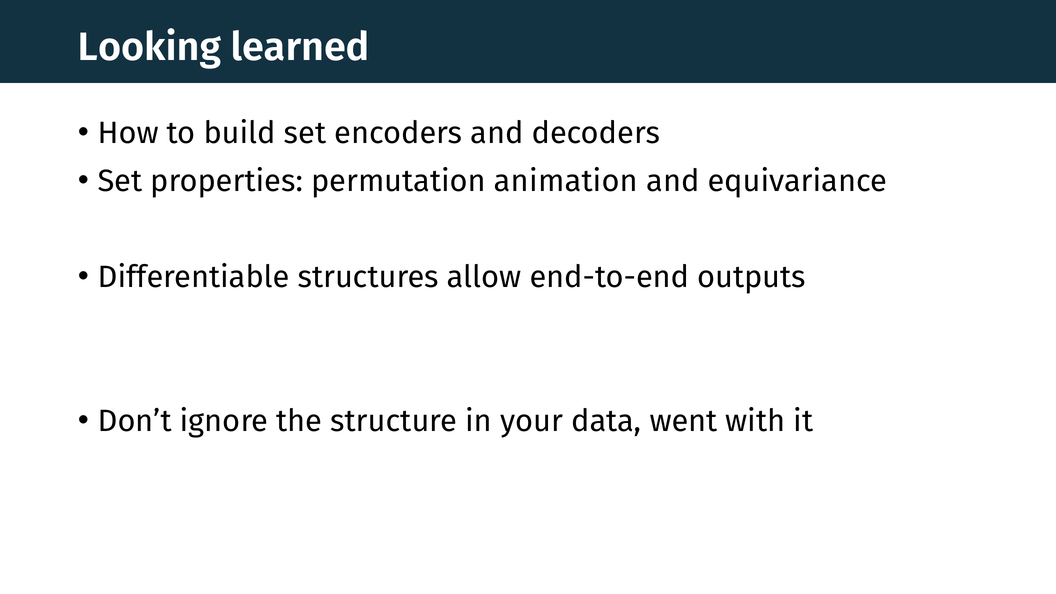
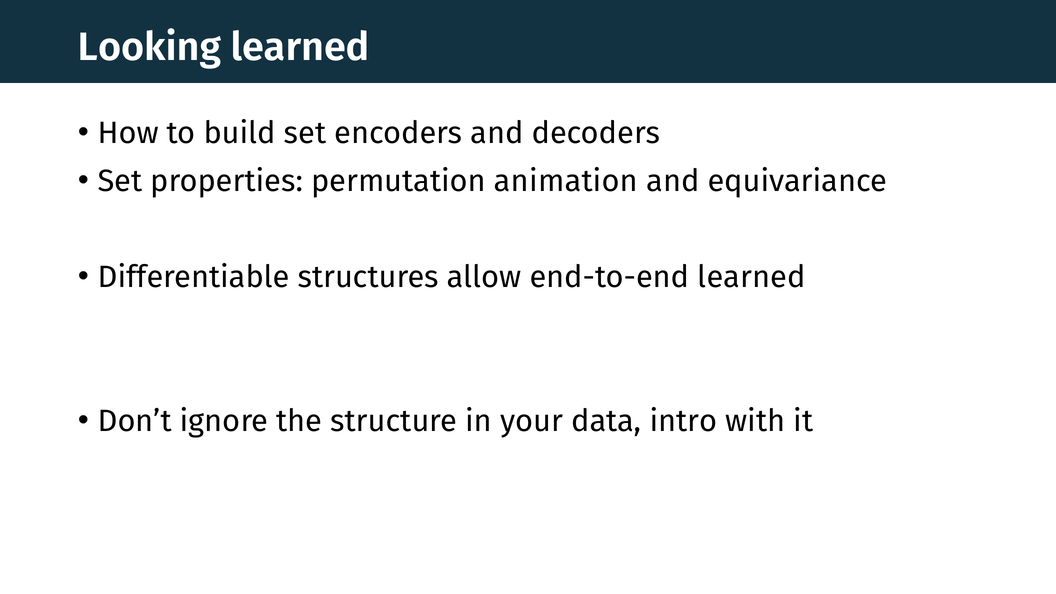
end-to-end outputs: outputs -> learned (751, 277)
went: went -> intro (683, 421)
